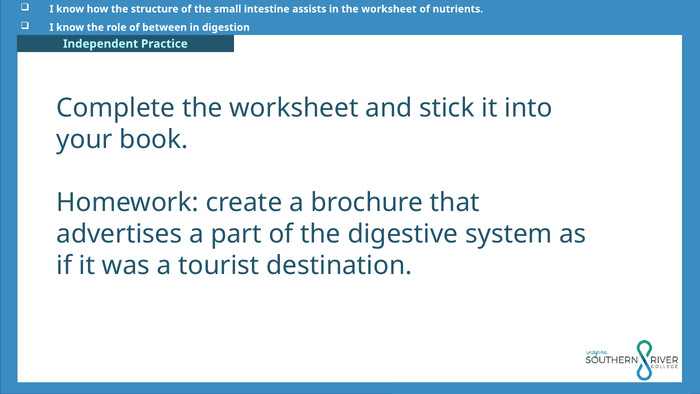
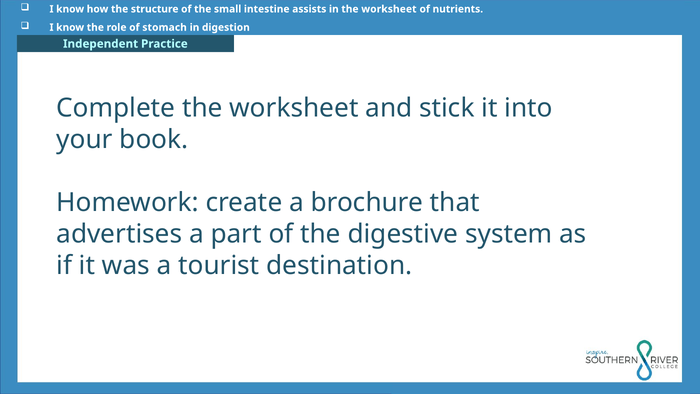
between: between -> stomach (165, 27)
